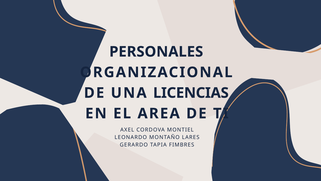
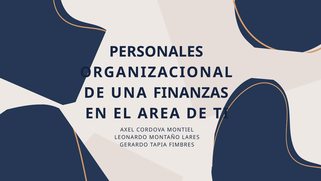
LICENCIAS: LICENCIAS -> FINANZAS (191, 93)
